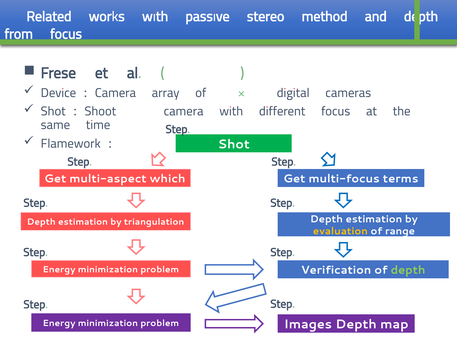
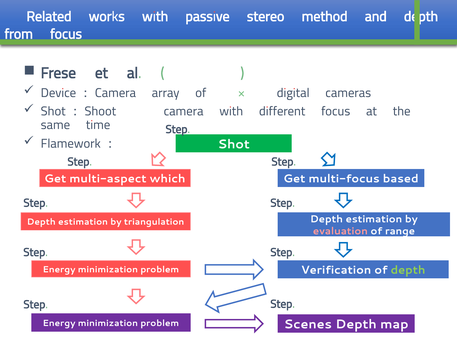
terms: terms -> based (401, 179)
evaluation colour: yellow -> pink (340, 231)
Images: Images -> Scenes (308, 324)
